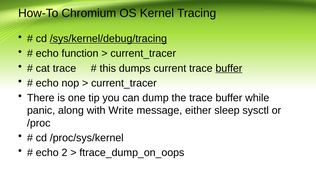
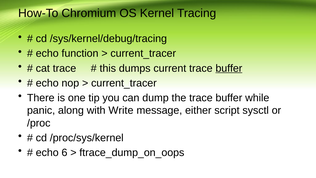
/sys/kernel/debug/tracing underline: present -> none (108, 39)
sleep: sleep -> script (227, 110)
2: 2 -> 6 (64, 152)
